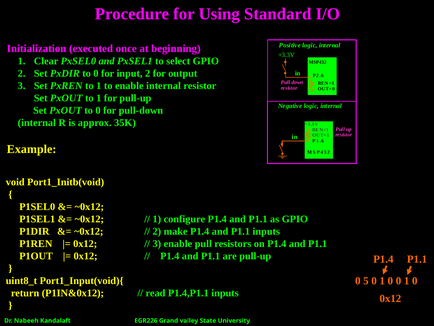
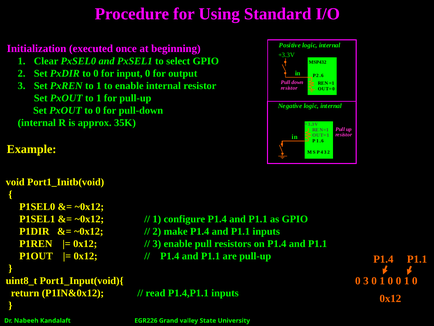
input 2: 2 -> 0 (148, 73)
0 5: 5 -> 3 (366, 280)
